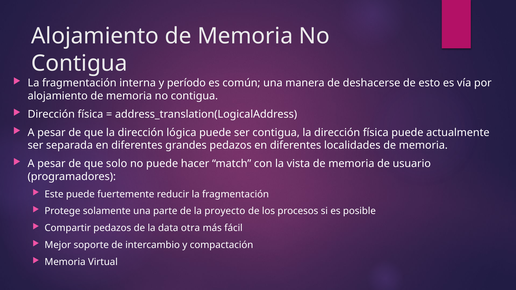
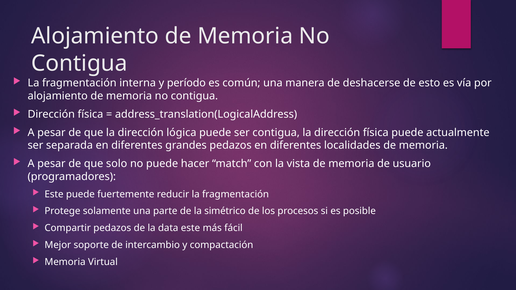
proyecto: proyecto -> simétrico (225, 211)
data otra: otra -> este (190, 228)
